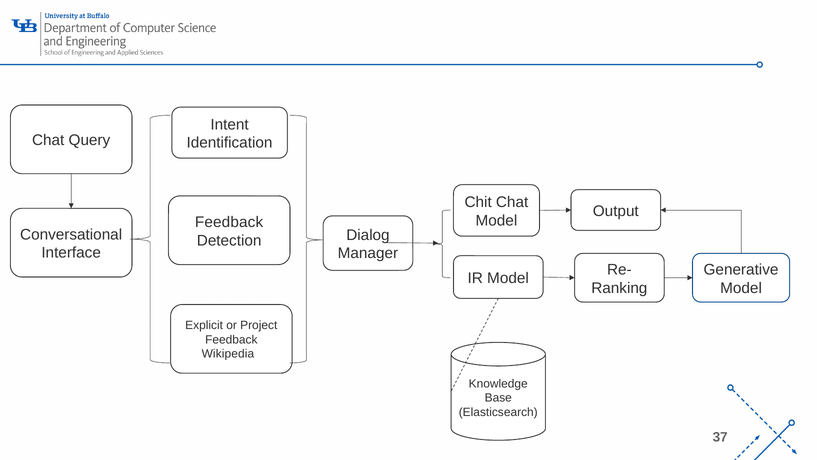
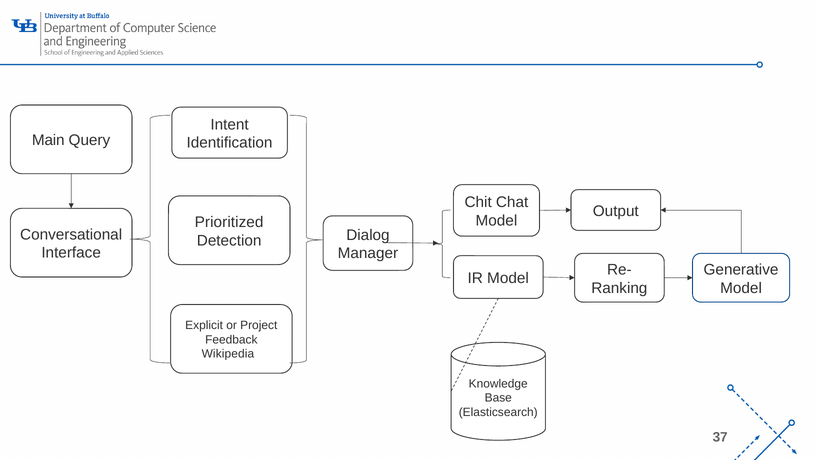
Chat: Chat -> Main (48, 140)
Feedback: Feedback -> Prioritized (229, 222)
